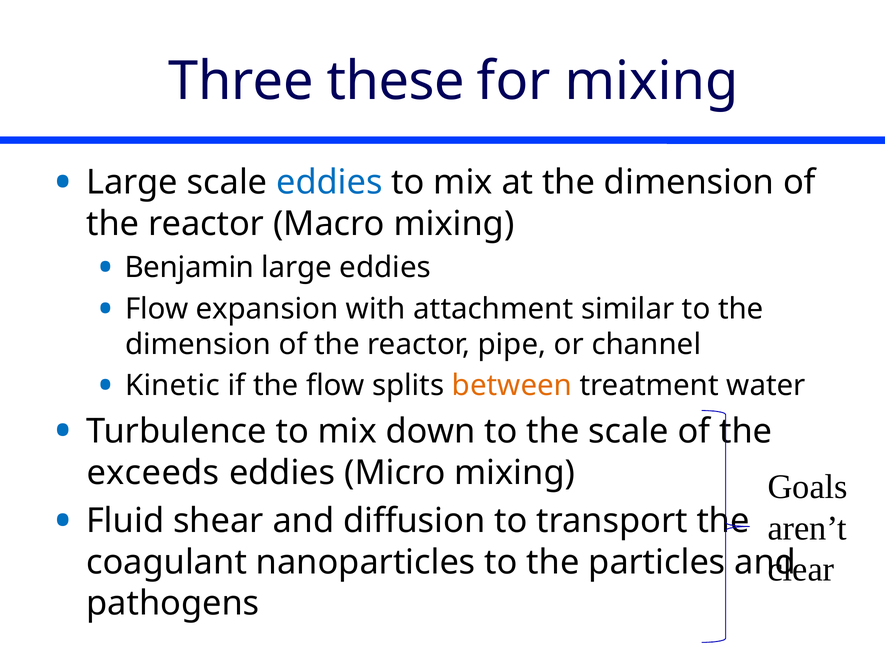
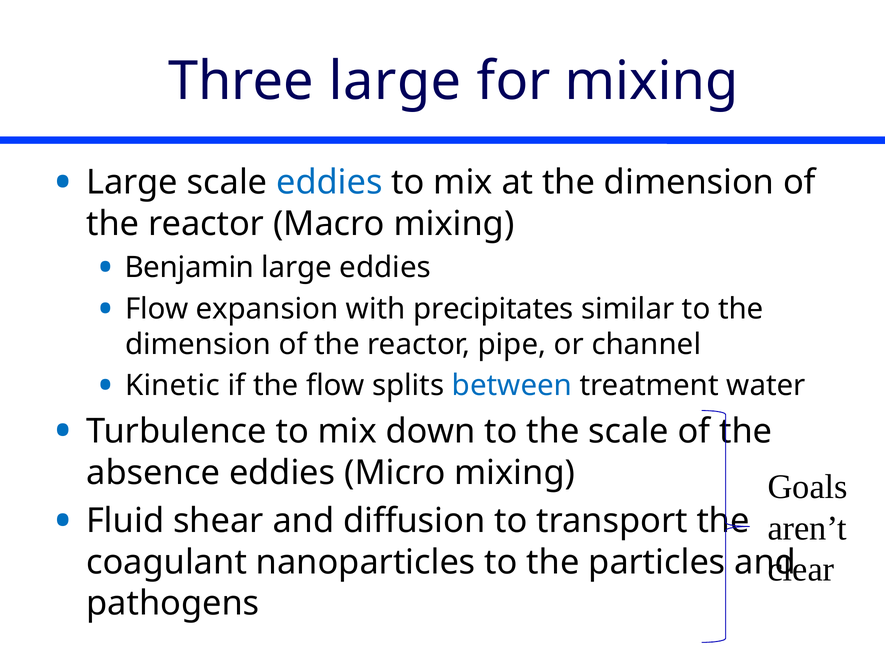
Three these: these -> large (395, 81)
attachment: attachment -> precipitates (493, 309)
between colour: orange -> blue (512, 386)
exceeds: exceeds -> absence (153, 472)
